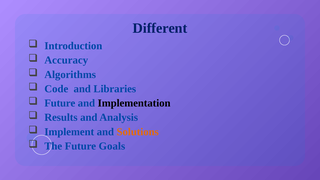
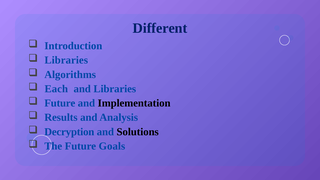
Accuracy: Accuracy -> Libraries (66, 60)
Code: Code -> Each (56, 89)
Implement: Implement -> Decryption (69, 132)
Solutions colour: orange -> black (138, 132)
